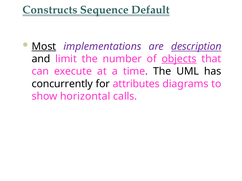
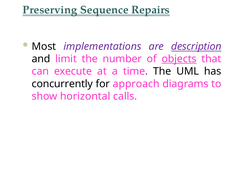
Constructs: Constructs -> Preserving (50, 10)
Default: Default -> Repairs (151, 10)
Most underline: present -> none (44, 47)
attributes: attributes -> approach (136, 84)
